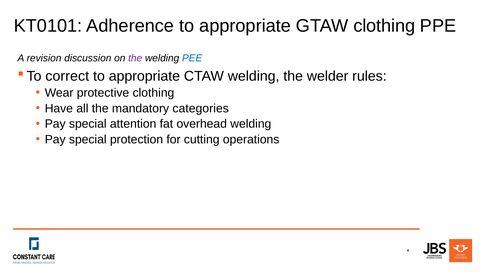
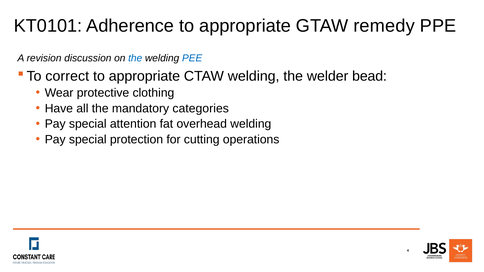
GTAW clothing: clothing -> remedy (384, 26)
the colour: purple -> blue (135, 58)
rules: rules -> bead (370, 76)
